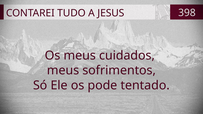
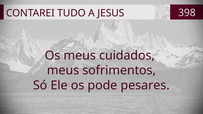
tentado: tentado -> pesares (145, 85)
